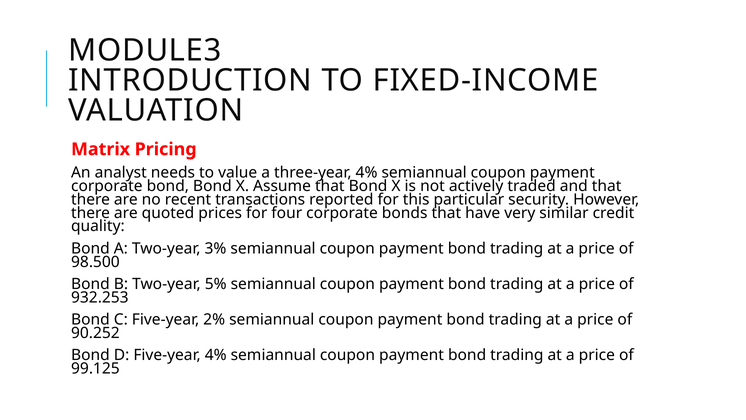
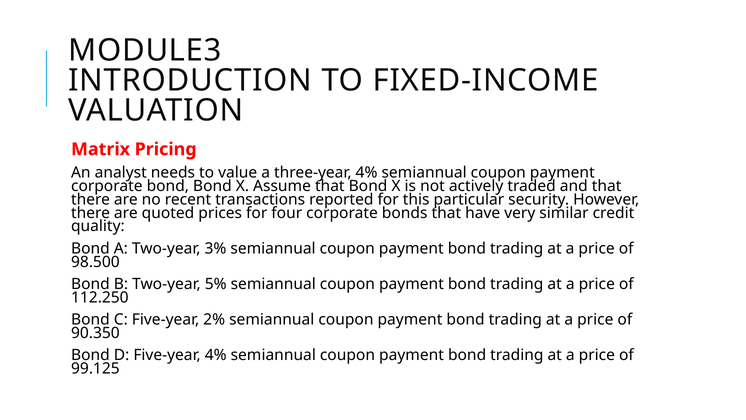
932.253: 932.253 -> 112.250 (100, 297)
90.252: 90.252 -> 90.350 (95, 333)
